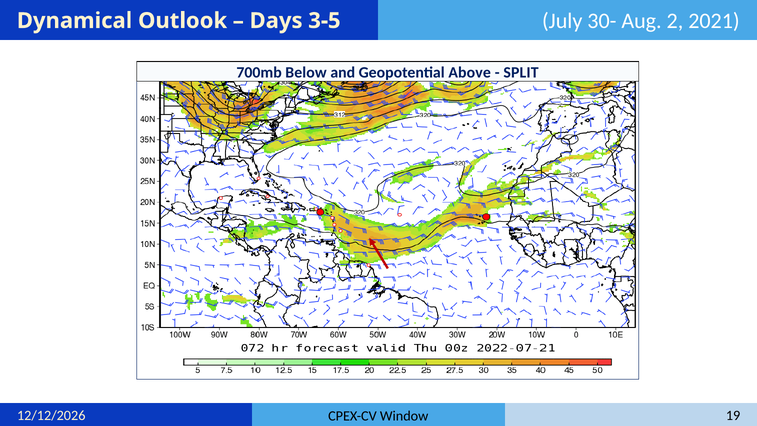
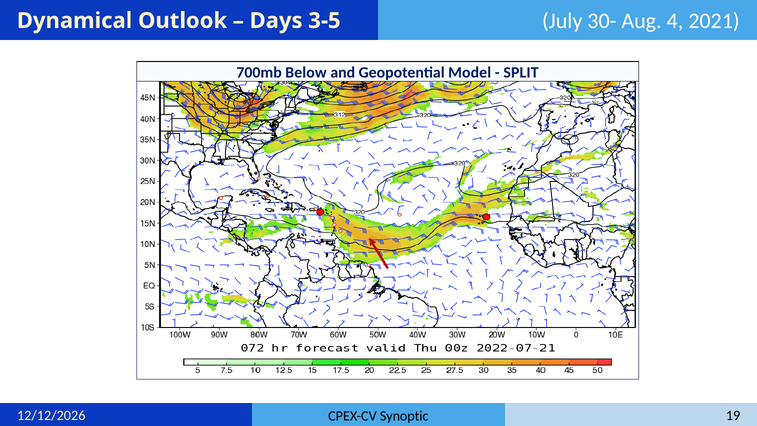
2: 2 -> 4 (675, 21)
Above: Above -> Model (470, 72)
Window: Window -> Synoptic (404, 416)
